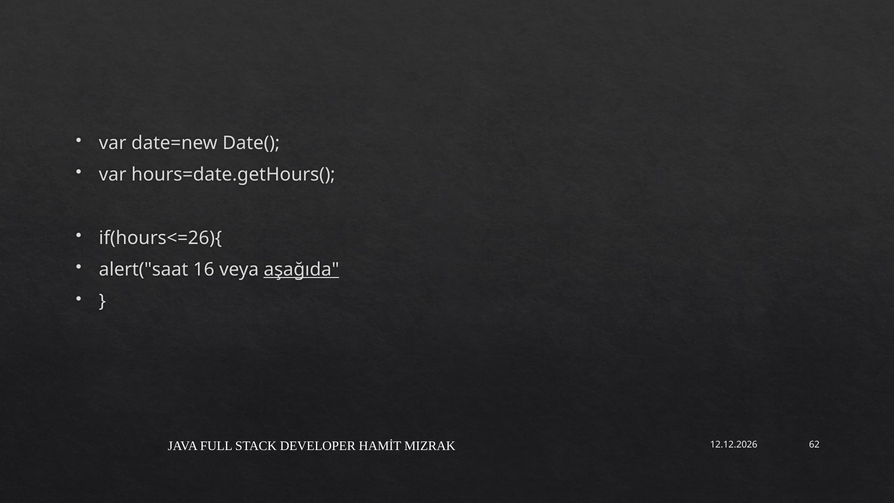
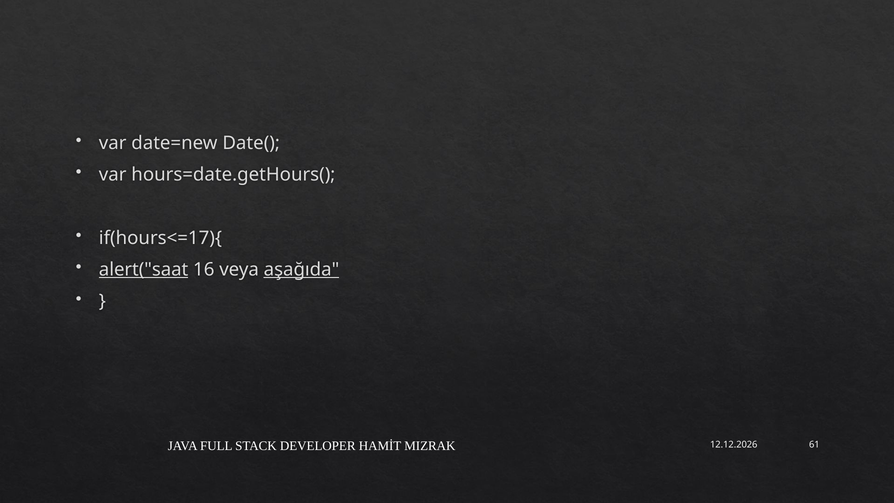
if(hours<=26){: if(hours<=26){ -> if(hours<=17){ (160, 238)
alert("saat underline: none -> present (144, 270)
62: 62 -> 61 (814, 445)
